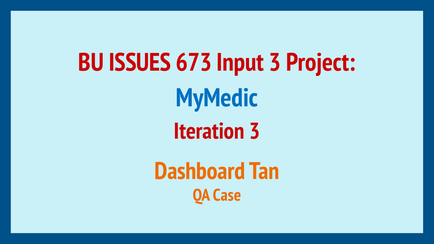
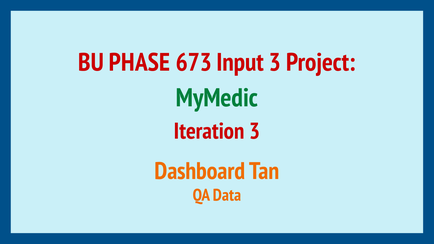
ISSUES: ISSUES -> PHASE (140, 63)
MyMedic colour: blue -> green (217, 98)
Case: Case -> Data (227, 195)
